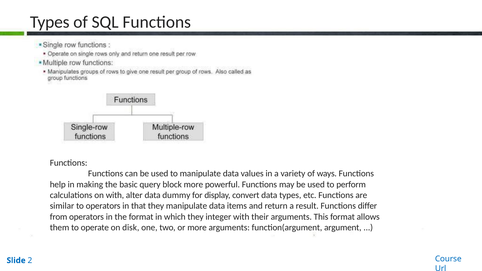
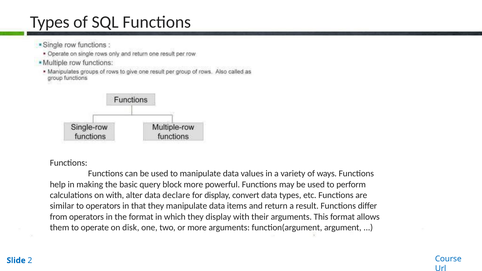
dummy: dummy -> declare (176, 195)
they integer: integer -> display (218, 217)
